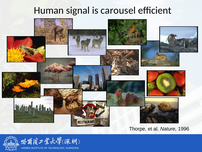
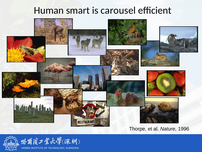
signal: signal -> smart (78, 10)
